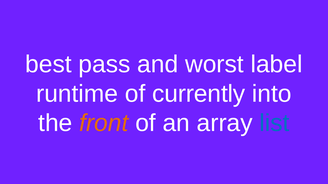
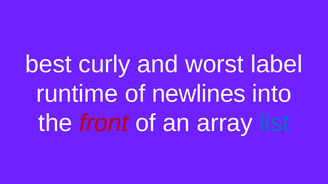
pass: pass -> curly (104, 64)
currently: currently -> newlines (199, 94)
front colour: orange -> red (104, 123)
